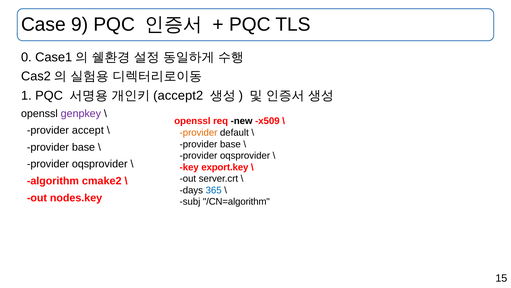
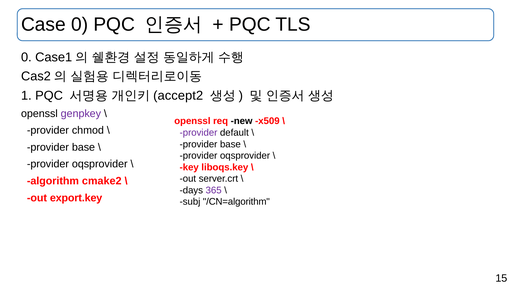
Case 9: 9 -> 0 (80, 25)
accept: accept -> chmod (88, 130)
provider colour: orange -> purple (198, 132)
export.key: export.key -> liboqs.key (225, 167)
365 colour: blue -> purple (214, 190)
nodes.key: nodes.key -> export.key (76, 197)
